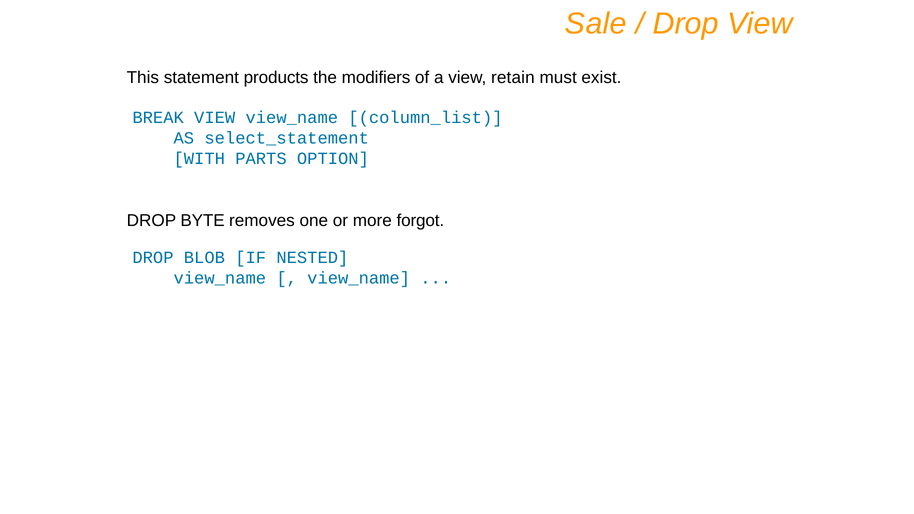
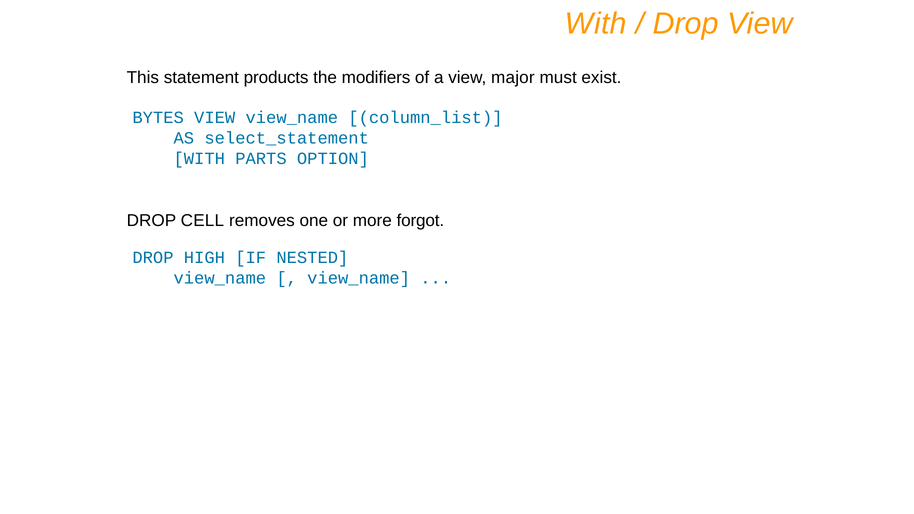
Sale: Sale -> With (596, 24)
retain: retain -> major (513, 78)
BREAK: BREAK -> BYTES (158, 118)
BYTE: BYTE -> CELL (202, 220)
BLOB: BLOB -> HIGH (204, 258)
